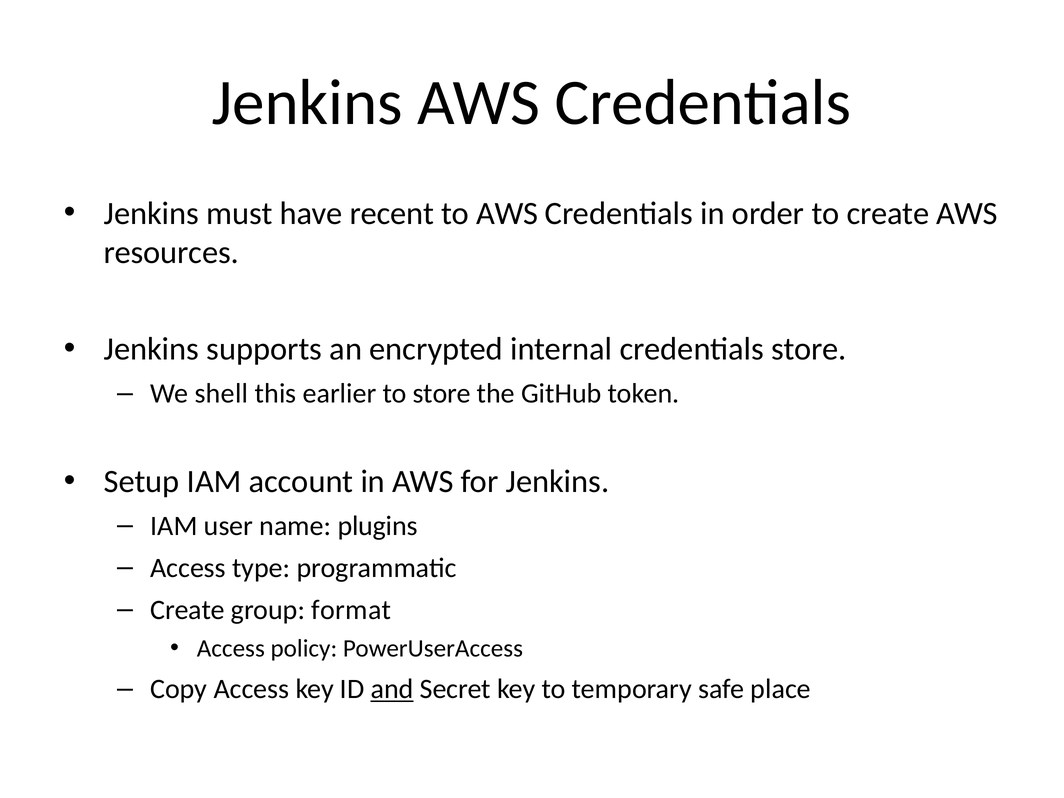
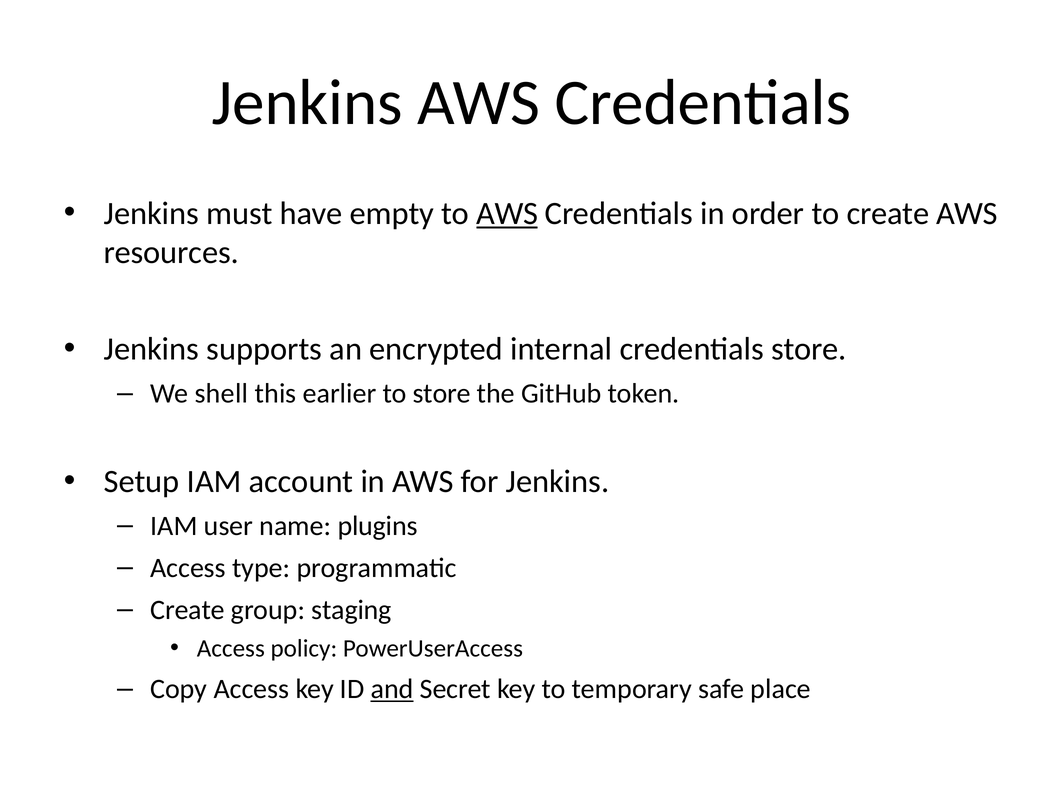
recent: recent -> empty (392, 213)
AWS underline: none -> present (507, 213)
format: format -> staging (351, 610)
